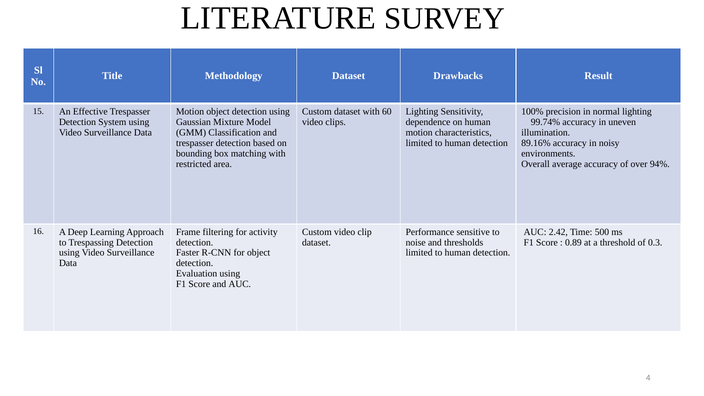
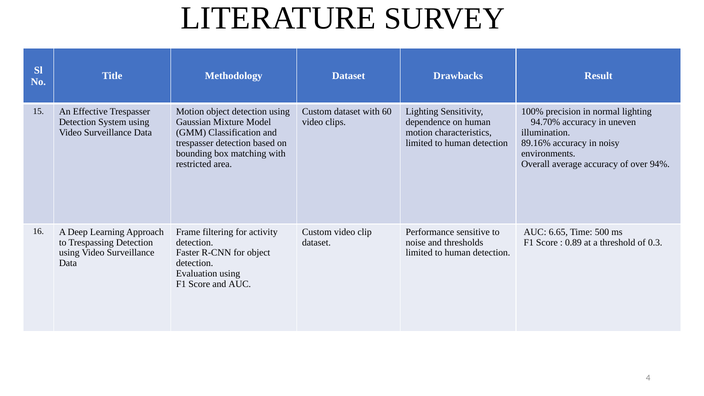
99.74%: 99.74% -> 94.70% (546, 122)
2.42: 2.42 -> 6.65 (558, 232)
